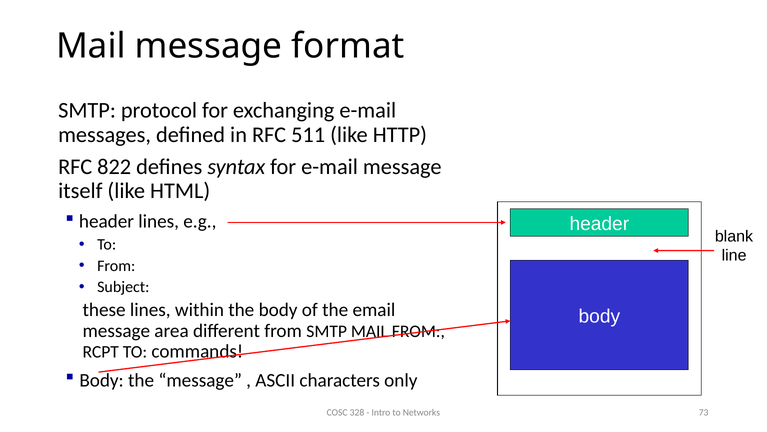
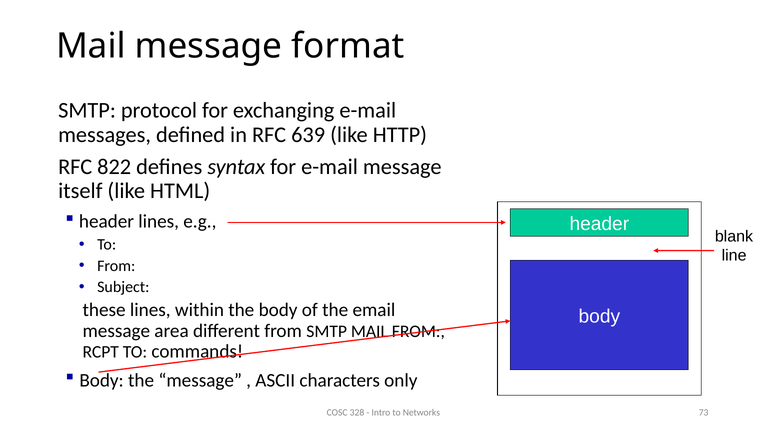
511: 511 -> 639 (308, 134)
